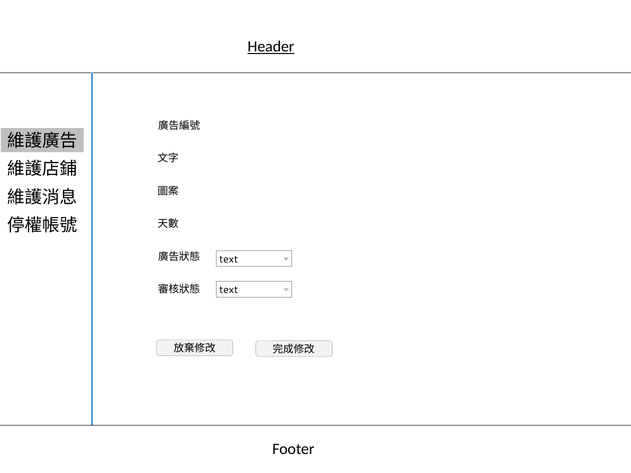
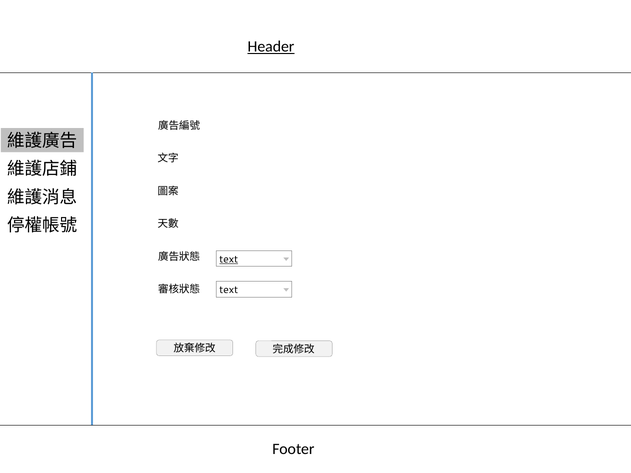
text underline: none -> present (229, 259)
